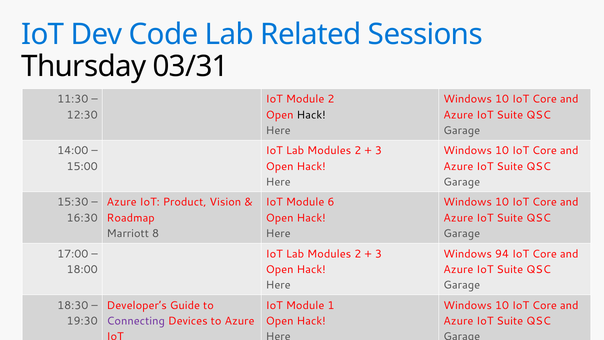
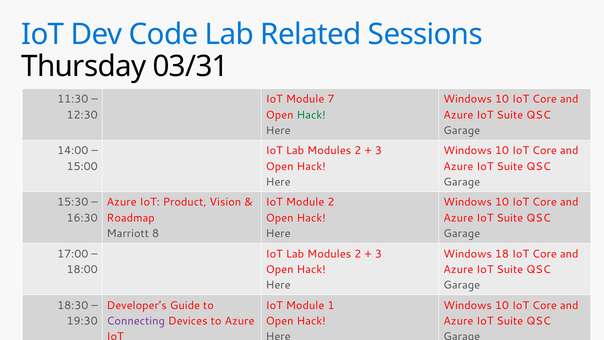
Module 2: 2 -> 7 (331, 99)
Hack colour: black -> green (311, 115)
Module 6: 6 -> 2 (331, 202)
94: 94 -> 18 (502, 254)
